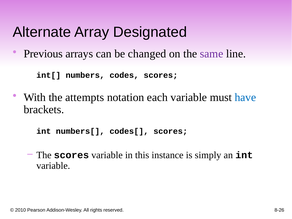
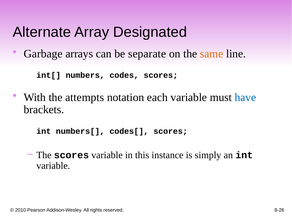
Previous: Previous -> Garbage (43, 54)
changed: changed -> separate (147, 54)
same colour: purple -> orange (212, 54)
